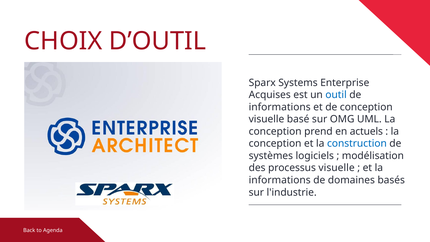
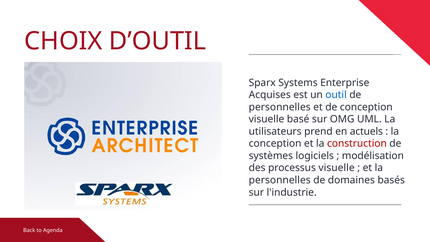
informations: informations -> personnelles (280, 107)
conception: conception -> utilisateurs (275, 131)
construction colour: blue -> red (357, 144)
informations: informations -> personnelles (280, 180)
